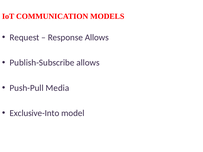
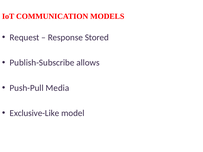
Response Allows: Allows -> Stored (97, 38)
Exclusive-Into: Exclusive-Into -> Exclusive-Like (34, 113)
